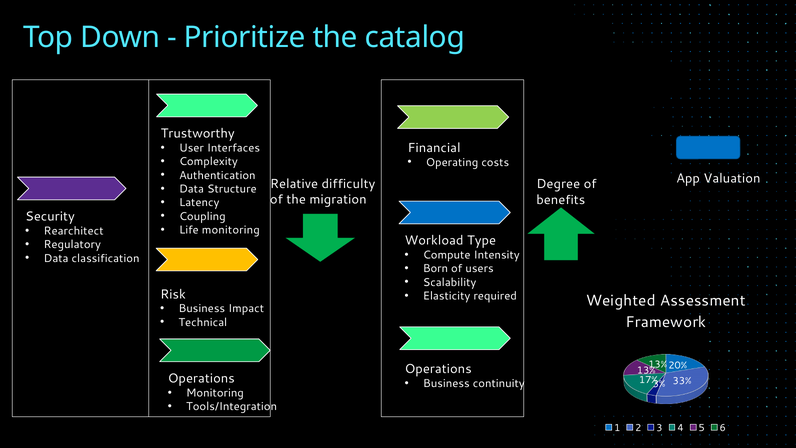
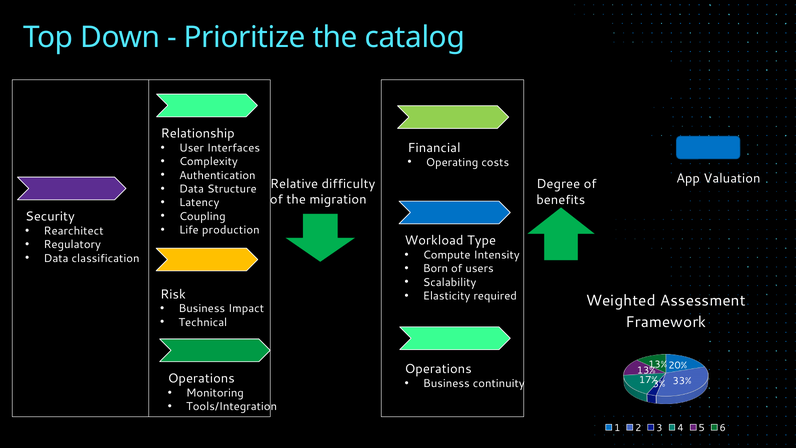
Trustworthy: Trustworthy -> Relationship (198, 133)
Life monitoring: monitoring -> production (231, 230)
